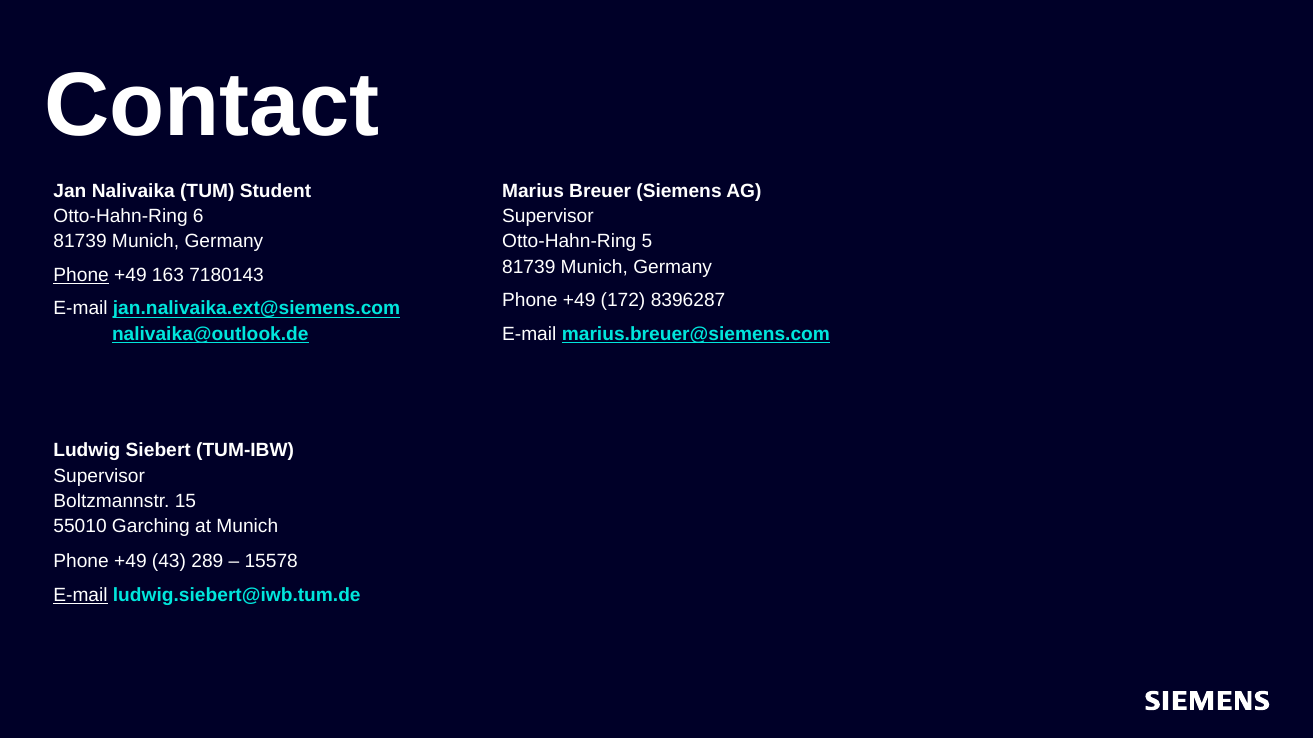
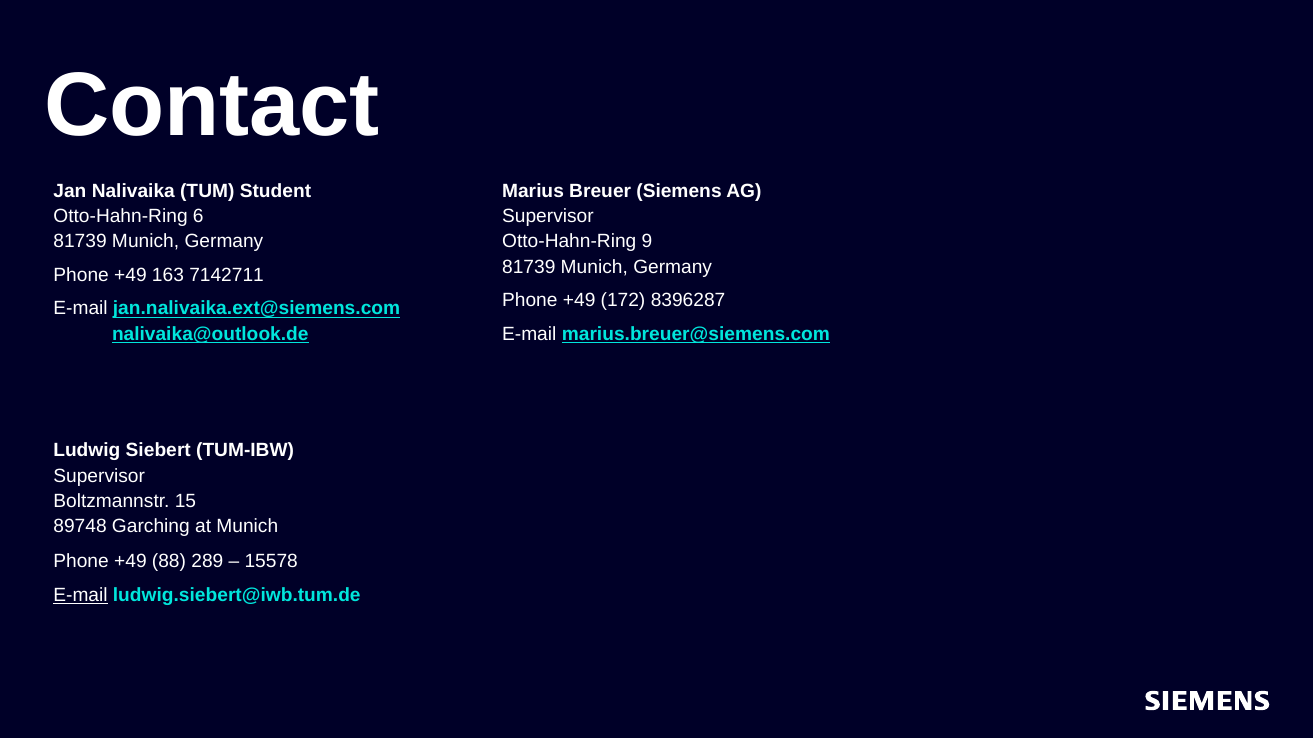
5: 5 -> 9 (647, 242)
Phone underline: present -> none (81, 275)
7180143: 7180143 -> 7142711 (227, 275)
55010: 55010 -> 89748 (80, 527)
43: 43 -> 88 (169, 561)
